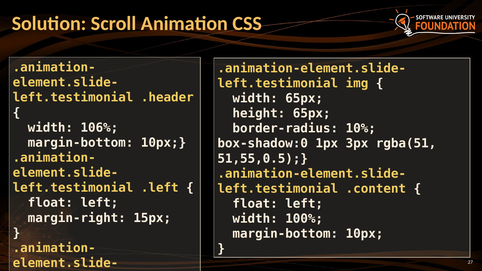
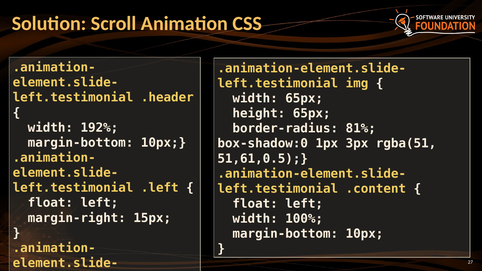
106%: 106% -> 192% (99, 128)
10%: 10% -> 81% (361, 129)
51,55,0.5: 51,55,0.5 -> 51,61,0.5 (263, 159)
